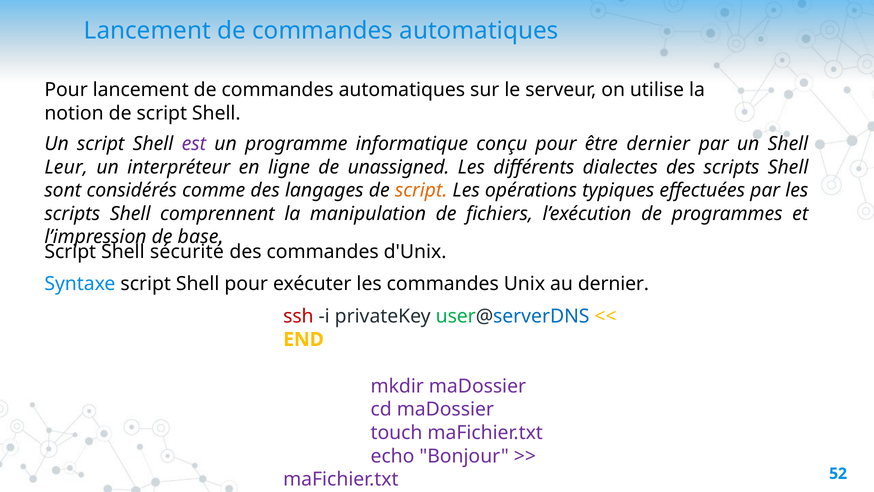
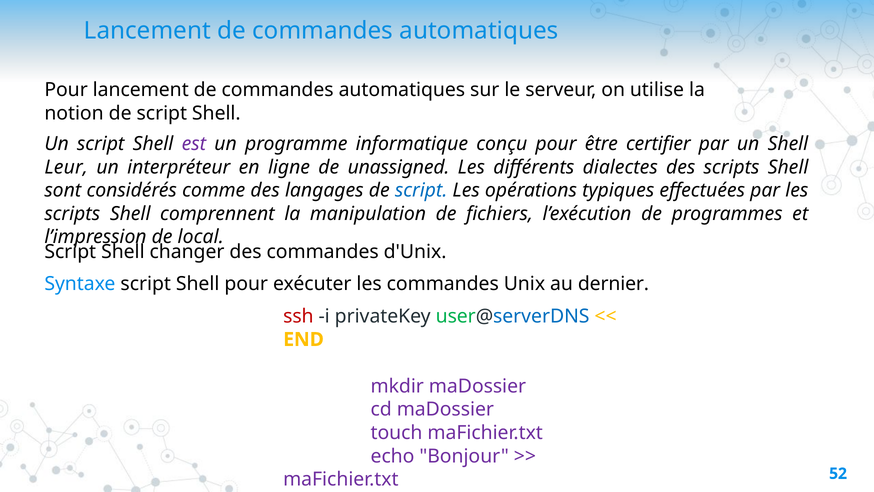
être dernier: dernier -> certifier (658, 144)
script colour: orange -> blue (421, 190)
base: base -> local (201, 237)
sécurité: sécurité -> changer (187, 252)
